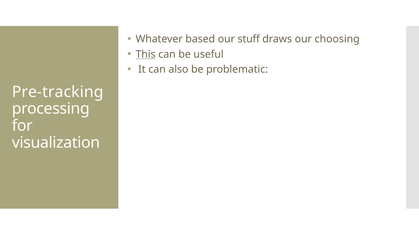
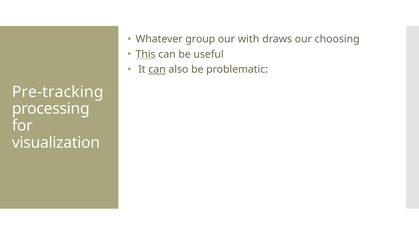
based: based -> group (200, 39)
stuff: stuff -> with (249, 39)
can underline: none -> present (157, 70)
